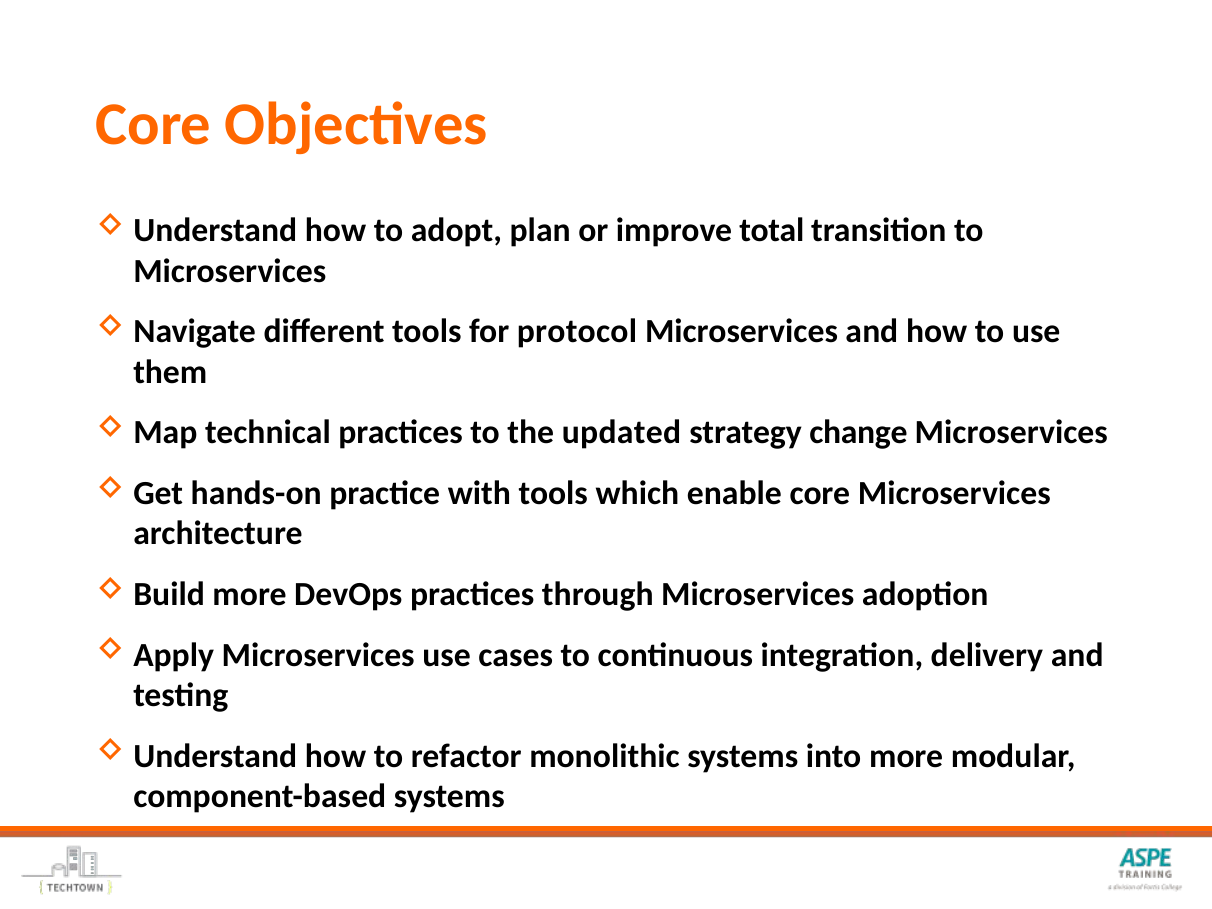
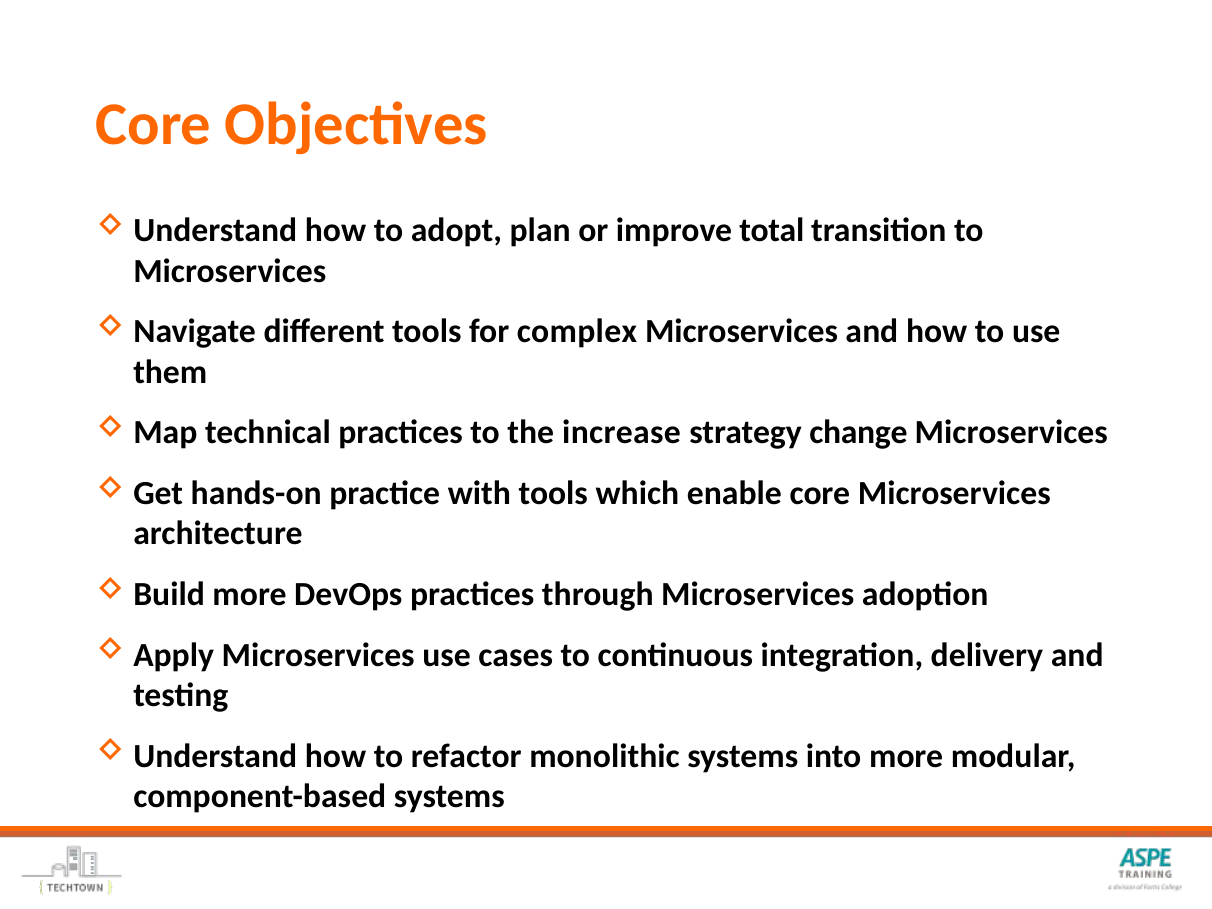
protocol: protocol -> complex (577, 332)
updated: updated -> increase (622, 433)
